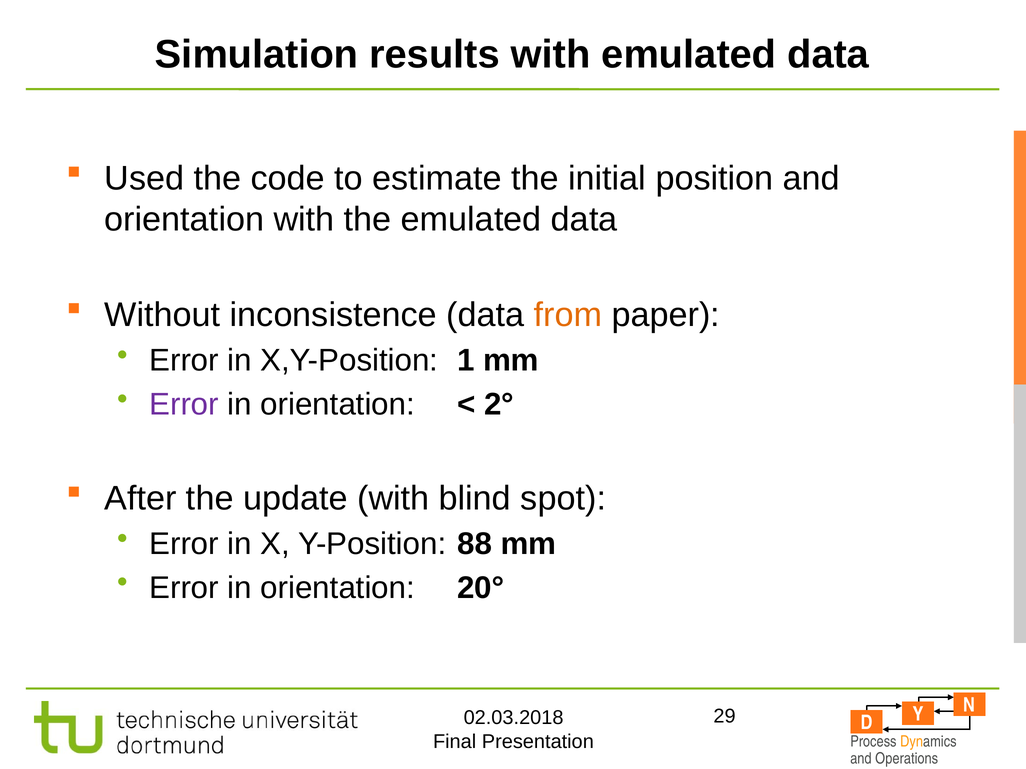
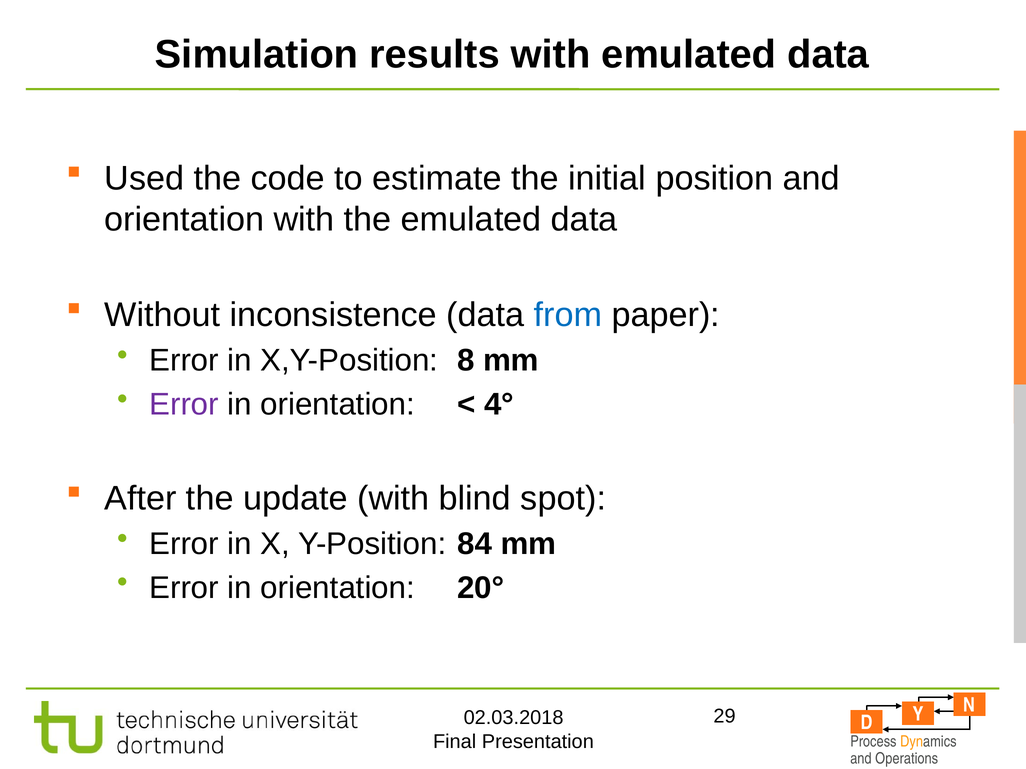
from colour: orange -> blue (568, 315)
1: 1 -> 8 (466, 361)
2°: 2° -> 4° (499, 405)
88: 88 -> 84 (475, 544)
